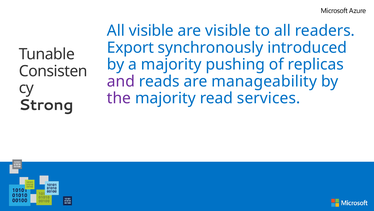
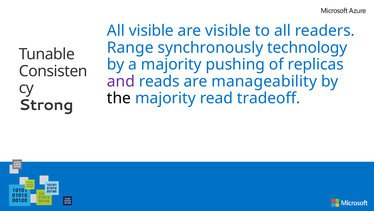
Export: Export -> Range (130, 48)
introduced: introduced -> technology (307, 48)
the colour: purple -> black (119, 98)
services: services -> tradeoff (269, 98)
